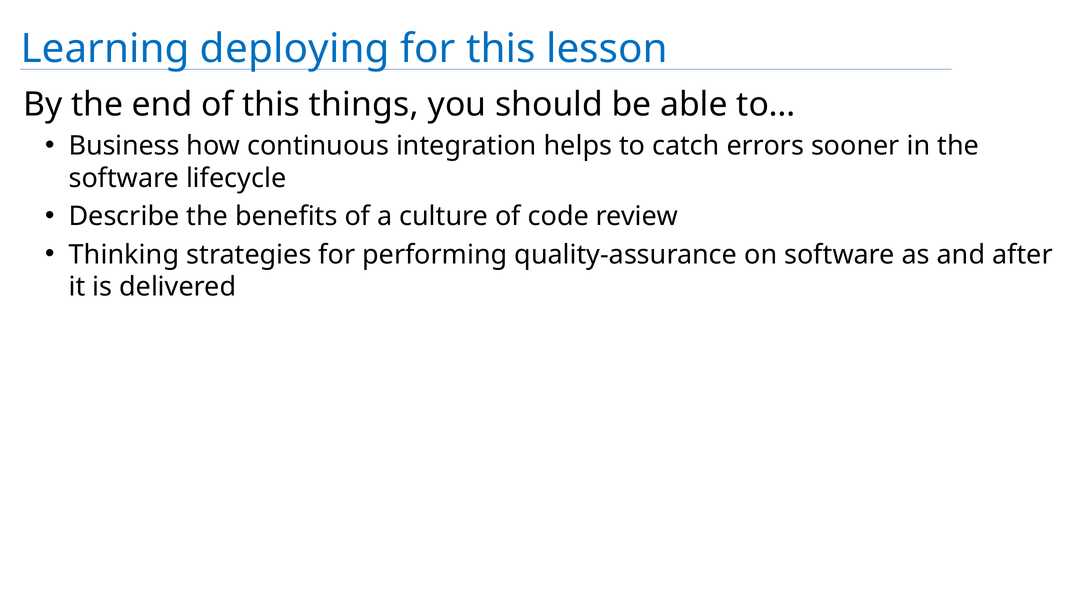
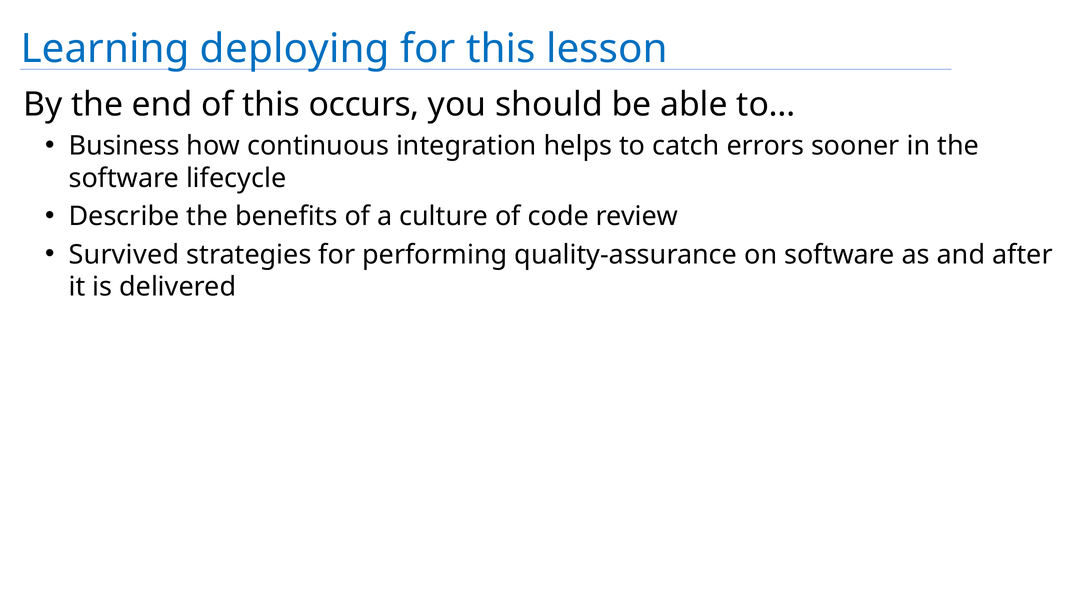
things: things -> occurs (364, 104)
Thinking: Thinking -> Survived (124, 254)
